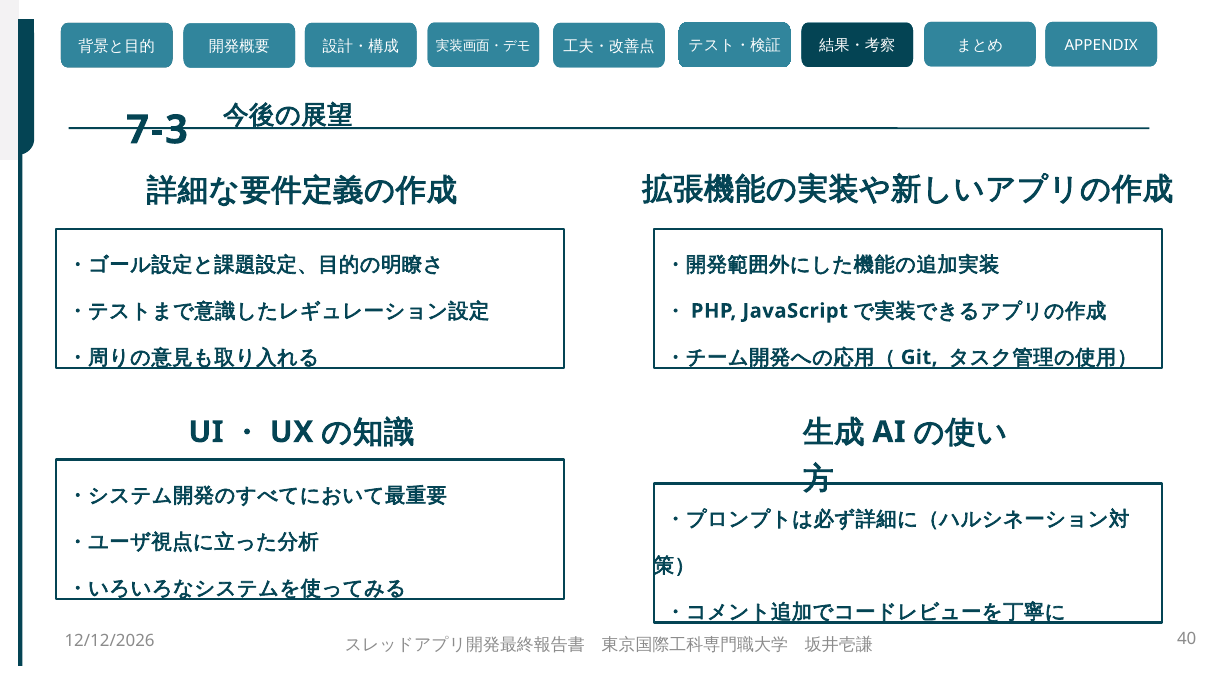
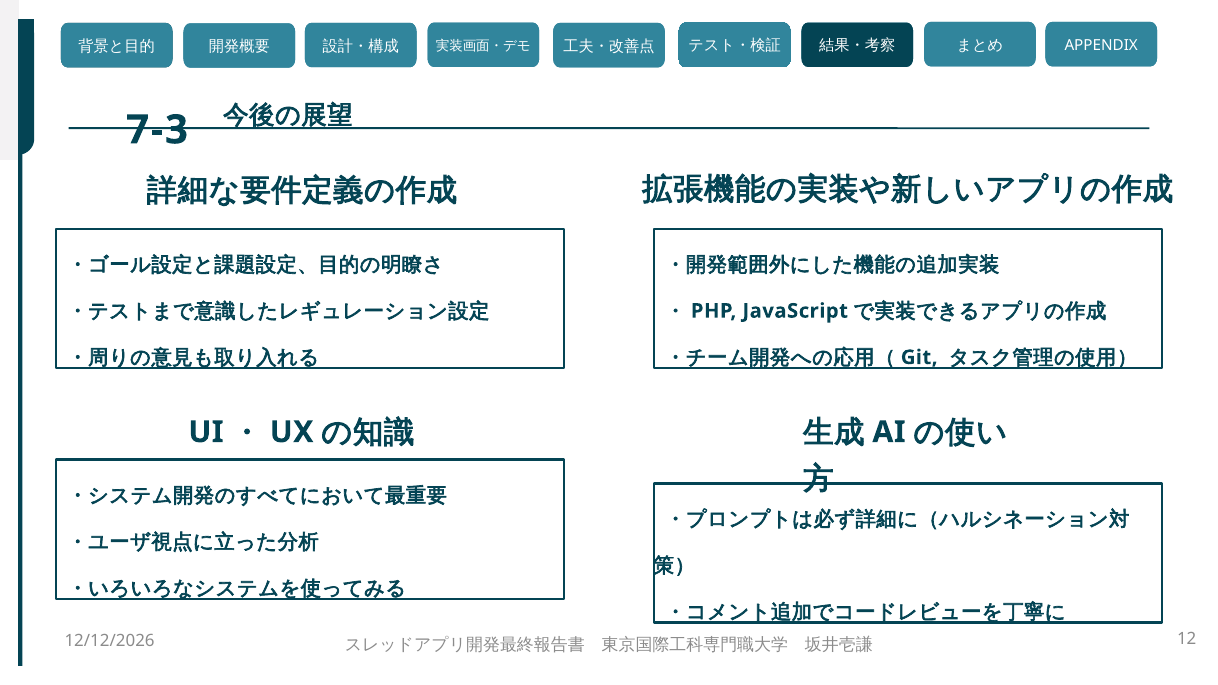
40: 40 -> 12 (1187, 639)
